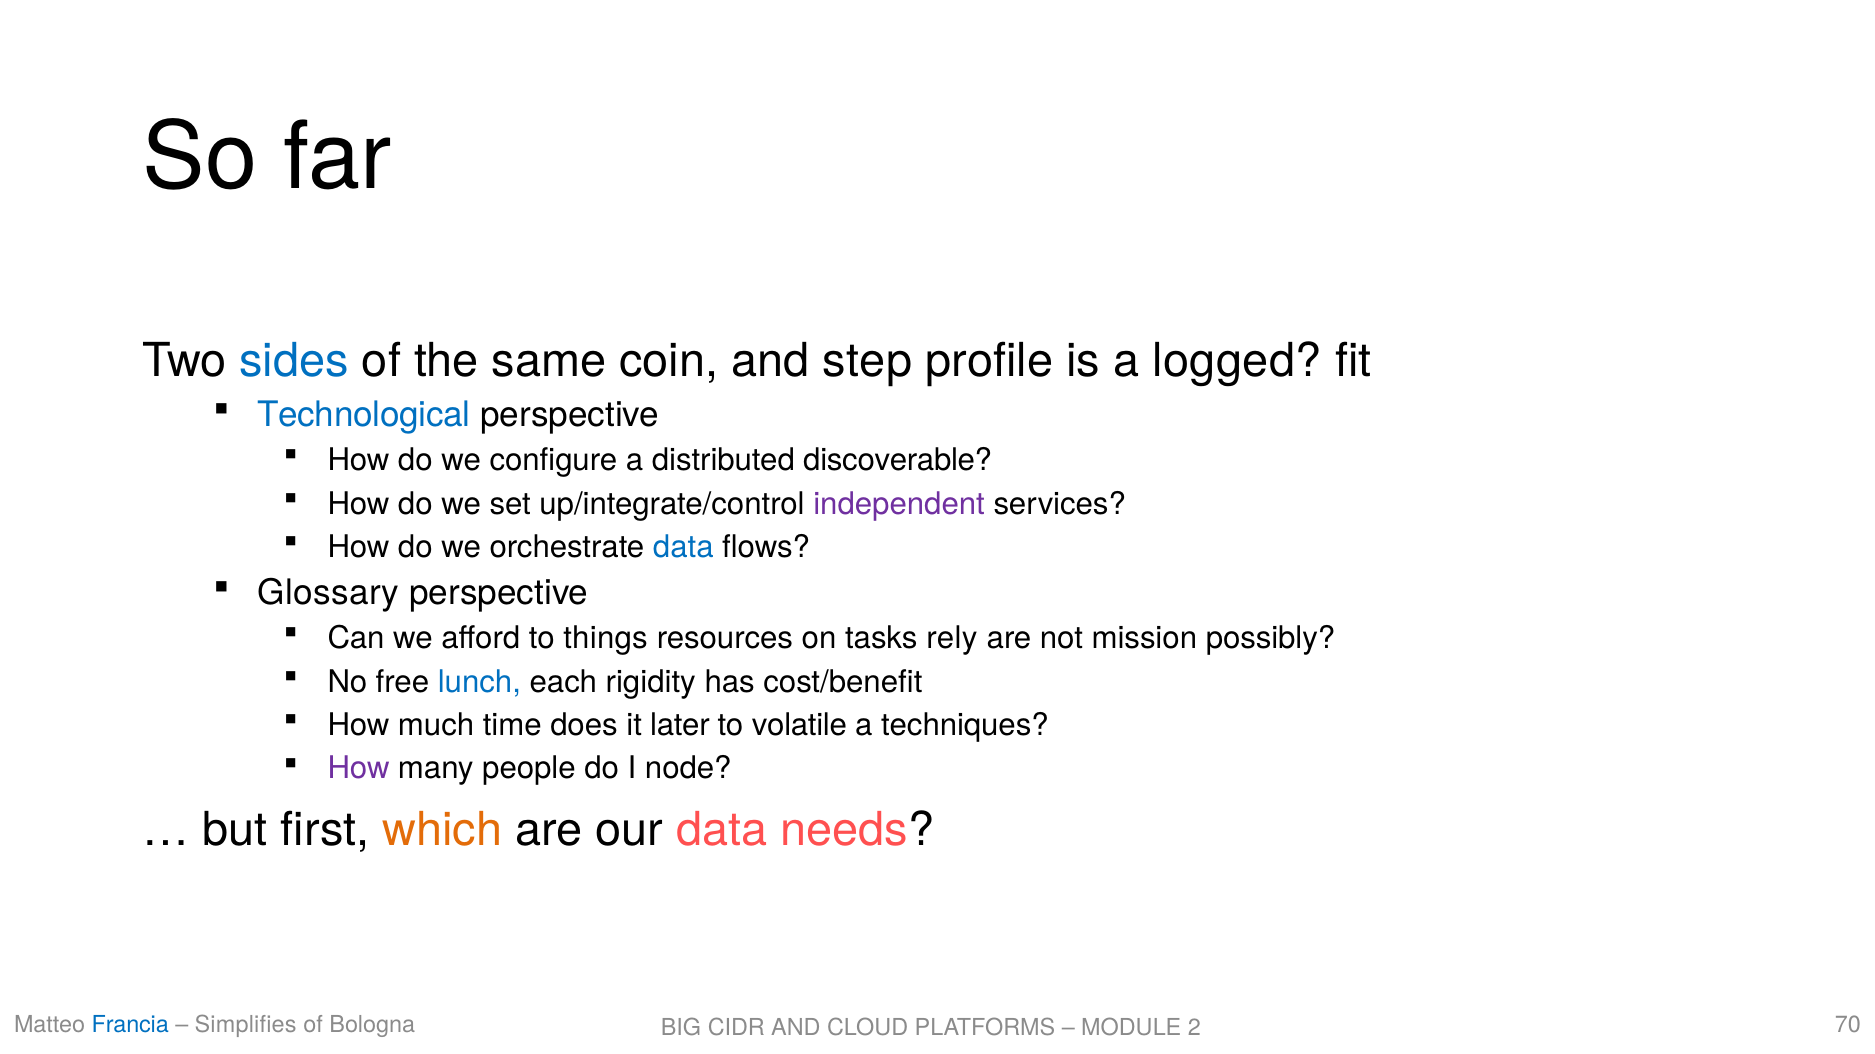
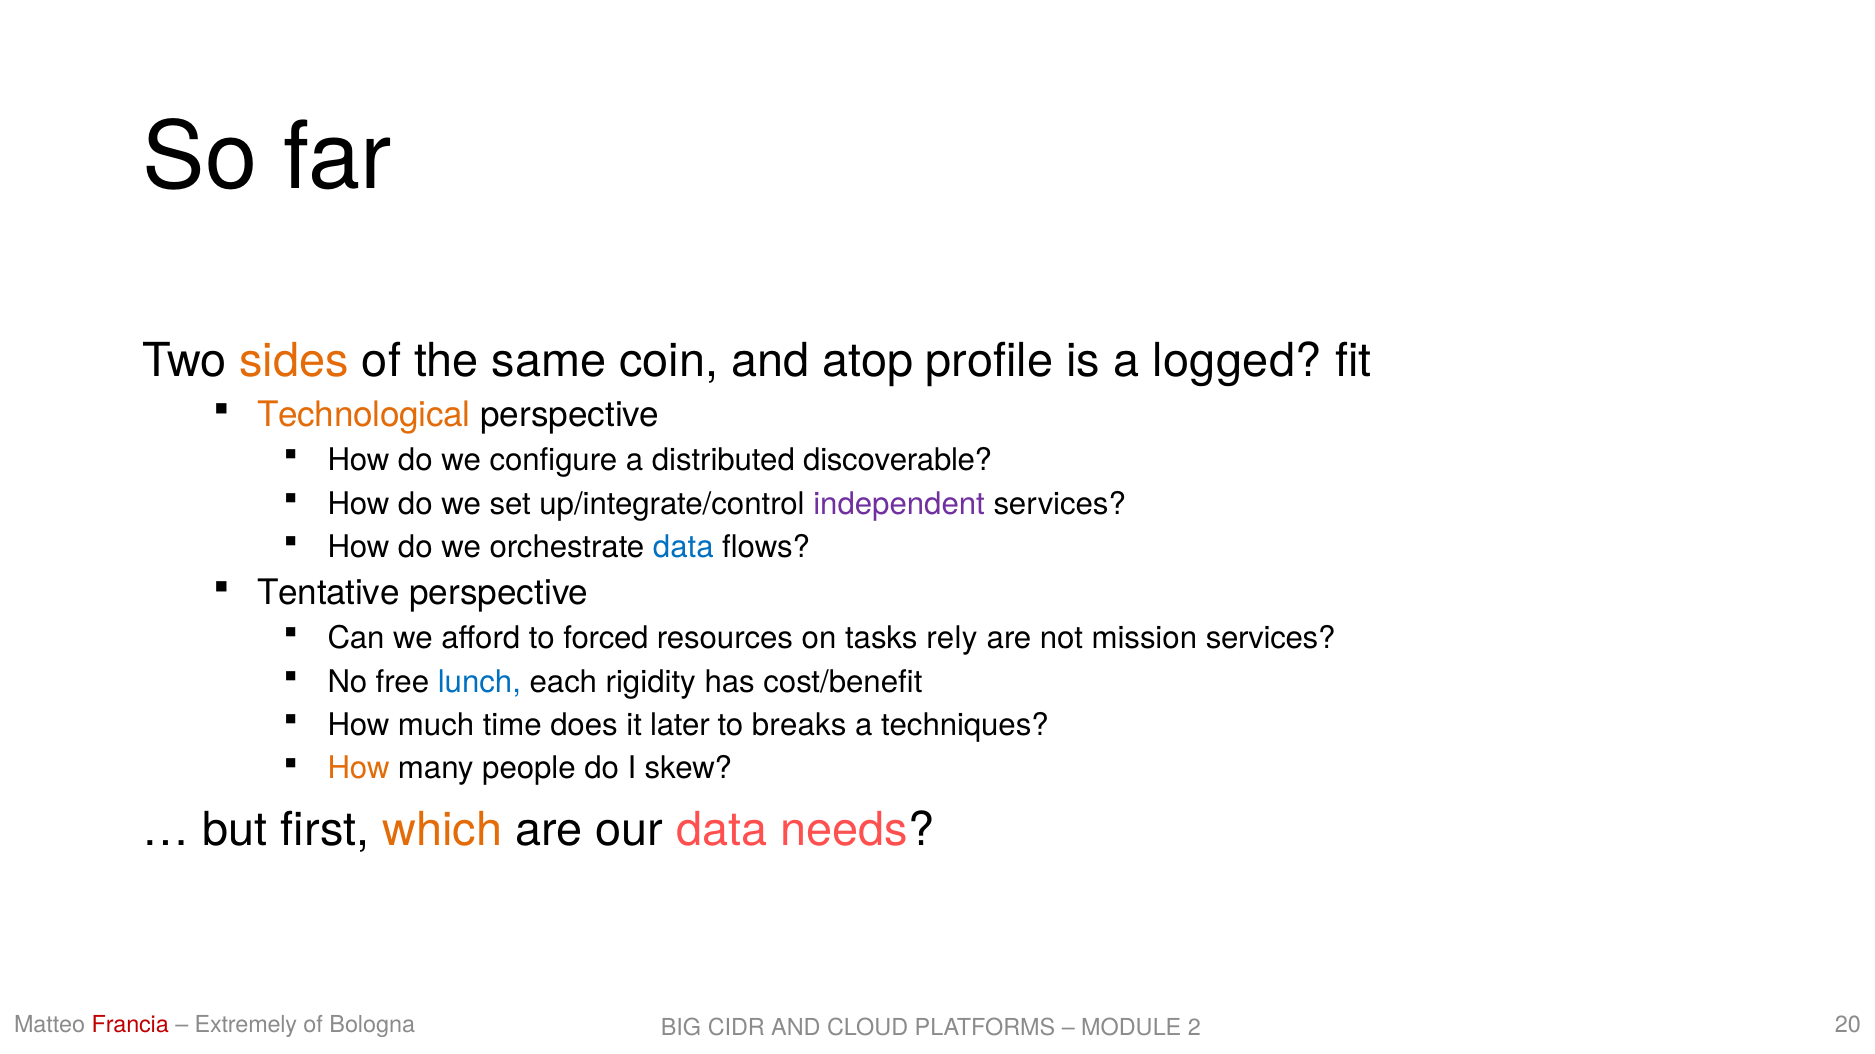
sides colour: blue -> orange (294, 361)
step: step -> atop (868, 361)
Technological colour: blue -> orange (364, 415)
Glossary: Glossary -> Tentative (329, 593)
things: things -> forced (606, 639)
mission possibly: possibly -> services (1271, 639)
volatile: volatile -> breaks (799, 726)
How colour: purple -> orange (359, 769)
node: node -> skew (688, 769)
Francia colour: blue -> red (130, 1026)
Simplifies: Simplifies -> Extremely (246, 1026)
70: 70 -> 20 (1848, 1026)
